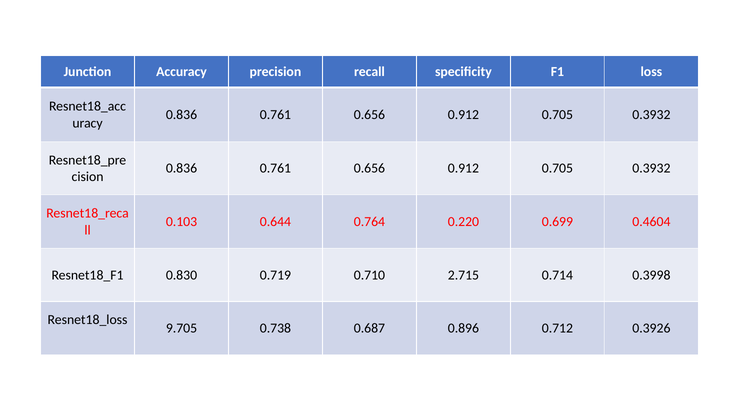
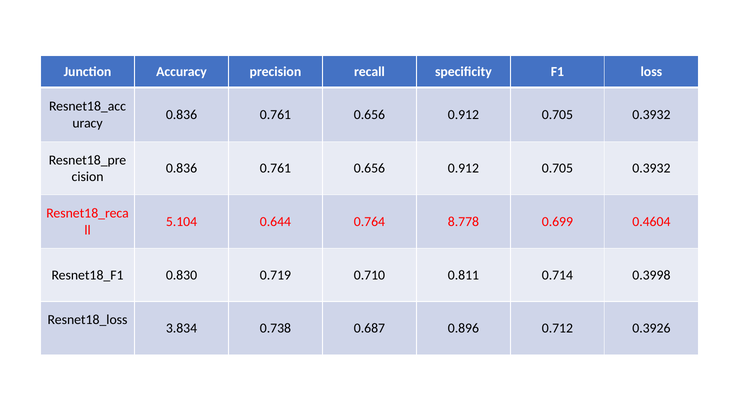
0.103: 0.103 -> 5.104 (182, 222)
0.220: 0.220 -> 8.778 (463, 222)
2.715: 2.715 -> 0.811 (463, 275)
9.705: 9.705 -> 3.834 (182, 329)
